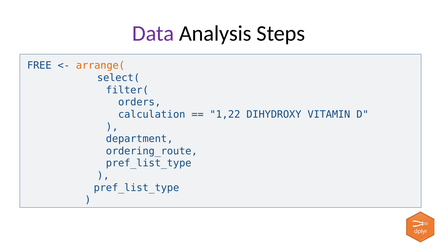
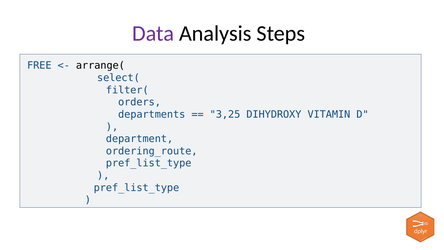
arrange( colour: orange -> black (100, 65)
calculation: calculation -> departments (152, 114)
1,22: 1,22 -> 3,25 (225, 114)
